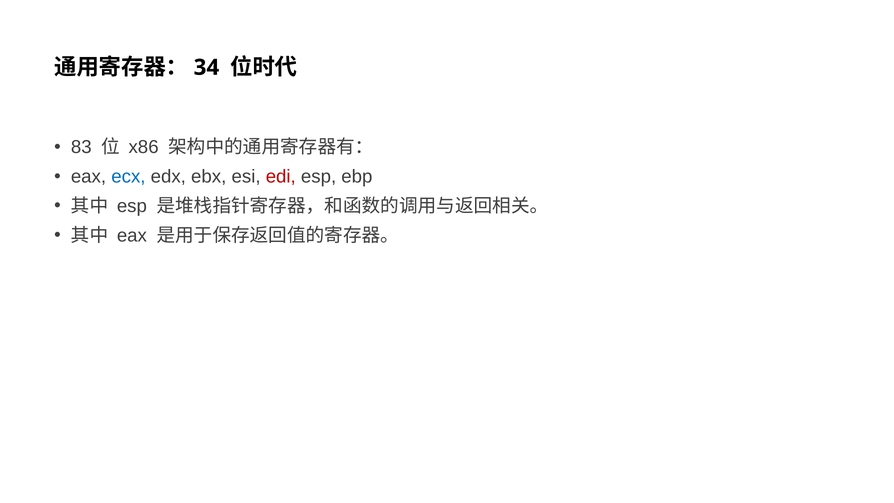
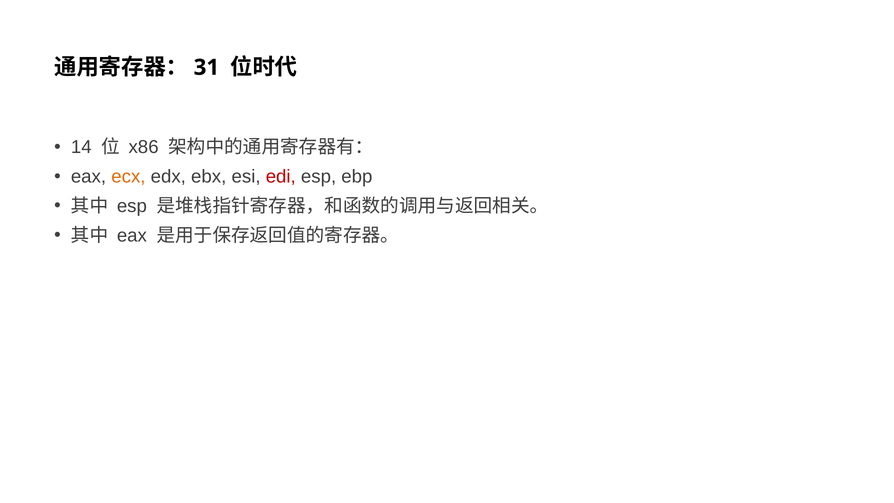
34: 34 -> 31 (206, 67)
83: 83 -> 14 (81, 147)
ecx colour: blue -> orange (128, 177)
